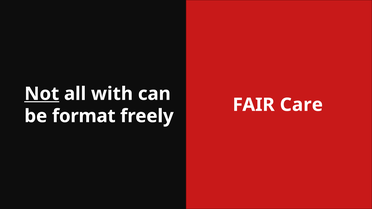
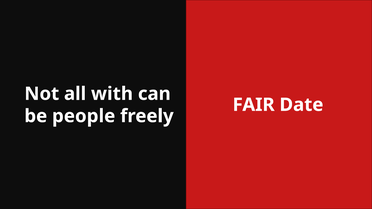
Not underline: present -> none (42, 94)
Care: Care -> Date (301, 105)
format: format -> people (84, 116)
